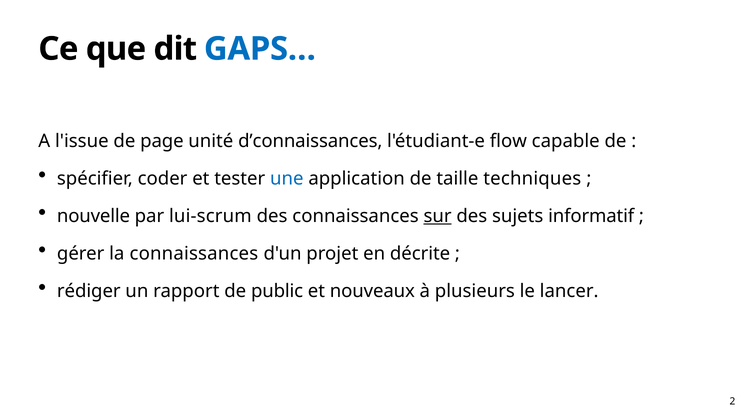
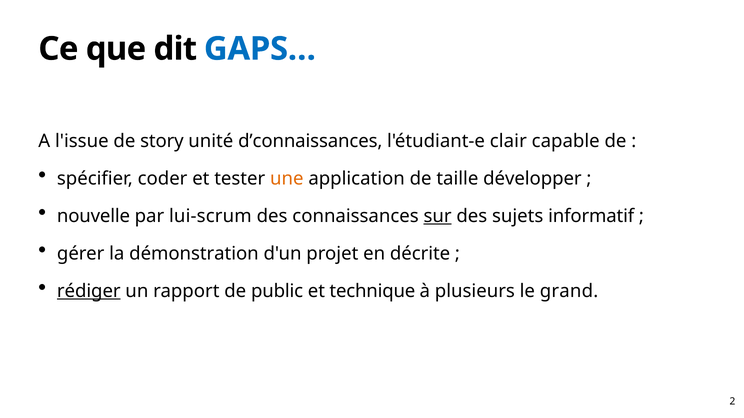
page: page -> story (162, 141)
flow: flow -> clair (508, 141)
une colour: blue -> orange (287, 179)
techniques: techniques -> développer (532, 179)
la connaissances: connaissances -> démonstration (194, 254)
rédiger underline: none -> present (89, 291)
nouveaux: nouveaux -> technique (372, 291)
lancer: lancer -> grand (569, 291)
